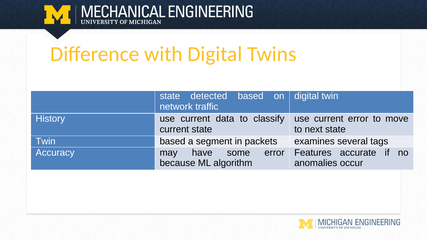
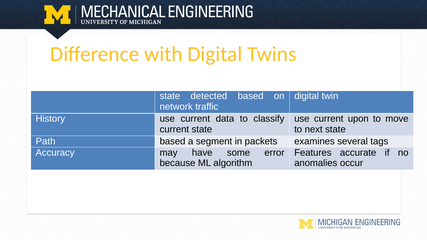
current error: error -> upon (358, 119)
Twin: Twin -> Path (46, 141)
